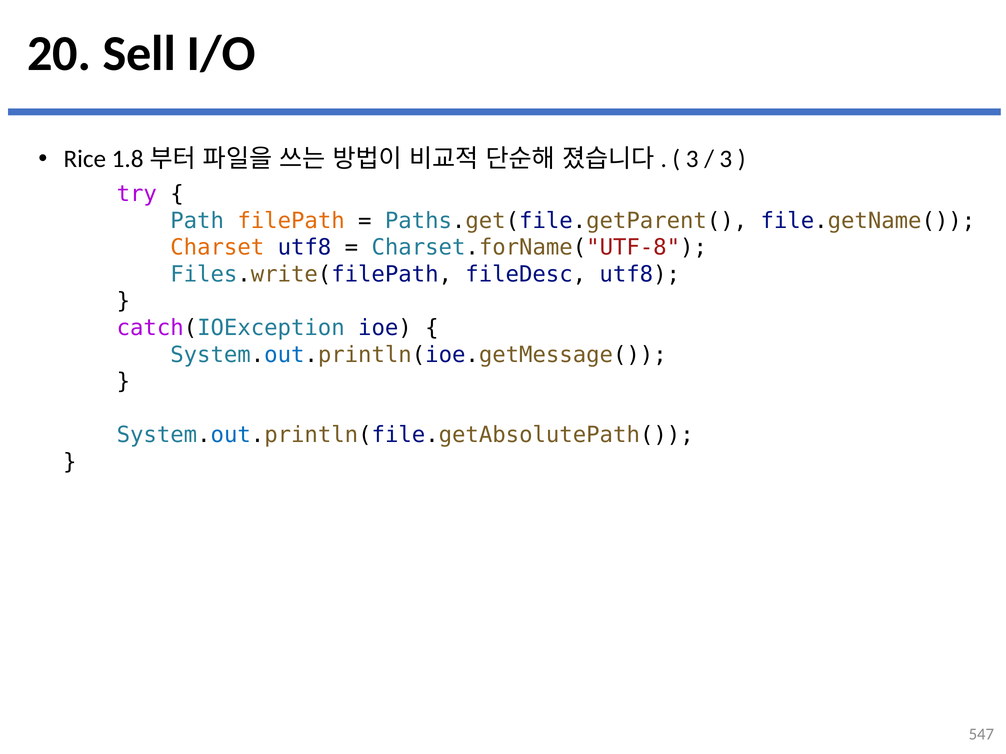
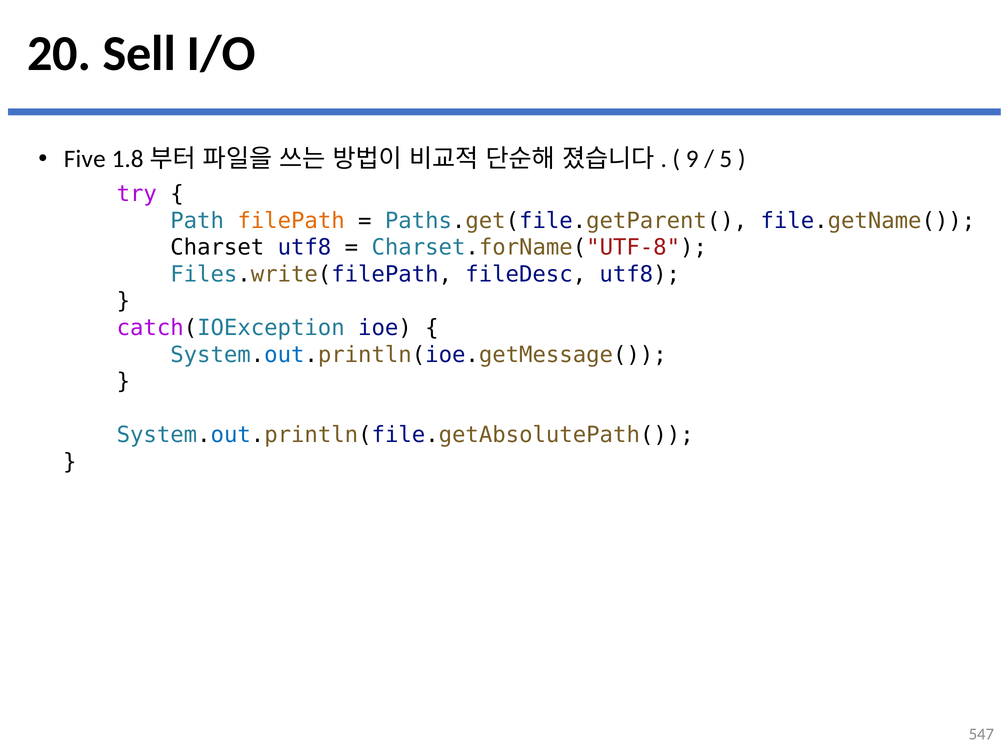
Rice: Rice -> Five (85, 159)
3: 3 -> 9 (692, 159)
3: 3 -> 5 (726, 159)
Charset colour: orange -> black (217, 248)
